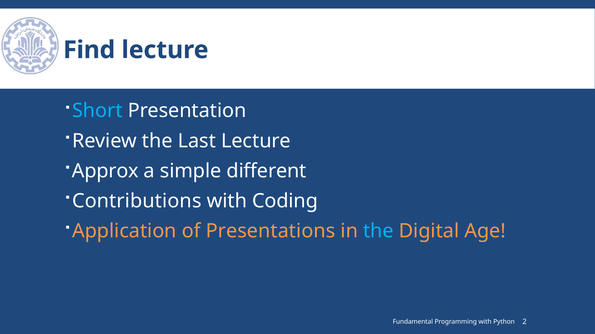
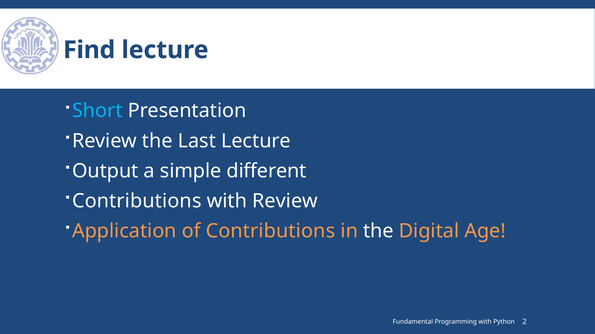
Approx: Approx -> Output (105, 171)
with Coding: Coding -> Review (285, 201)
of Presentations: Presentations -> Contributions (270, 231)
the colour: light blue -> white (378, 231)
